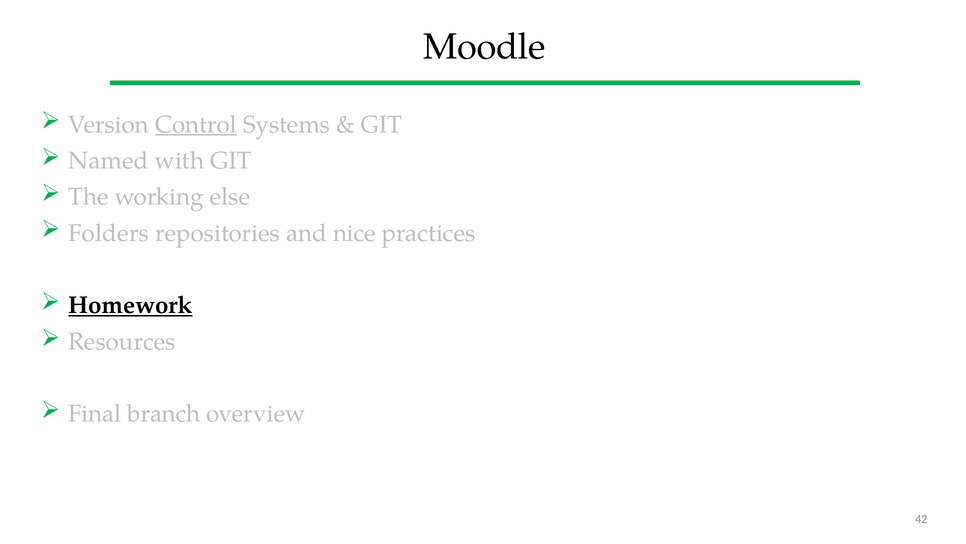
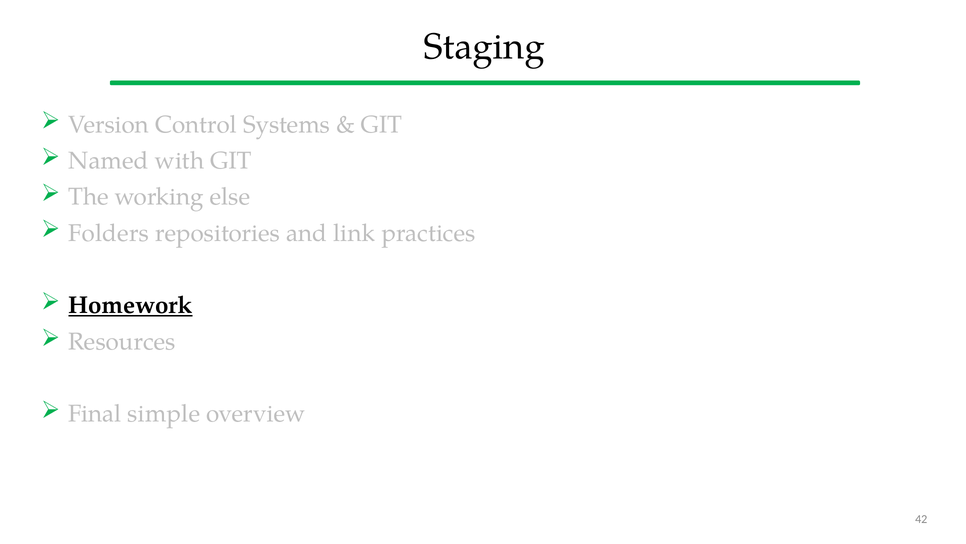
Moodle: Moodle -> Staging (484, 47)
Control underline: present -> none (196, 124)
nice: nice -> link (354, 233)
branch: branch -> simple (164, 413)
